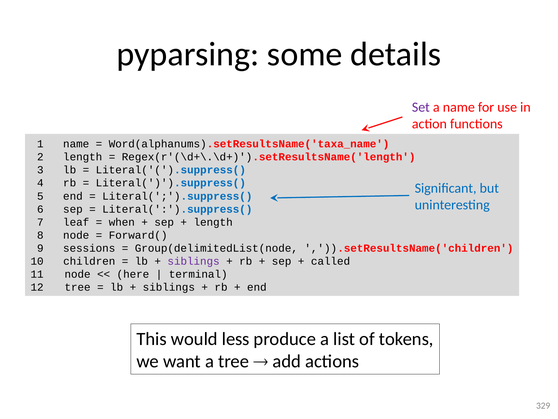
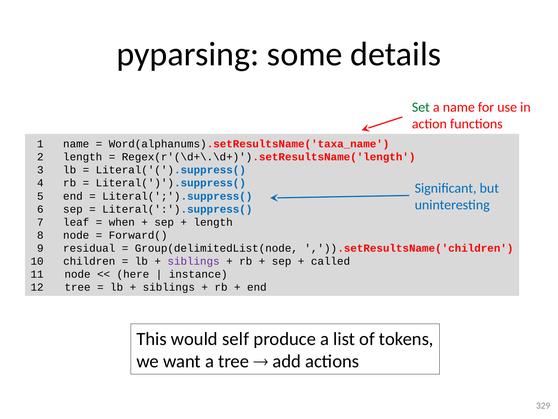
Set colour: purple -> green (421, 107)
sessions: sessions -> residual (89, 248)
terminal: terminal -> instance (198, 274)
less: less -> self (236, 339)
